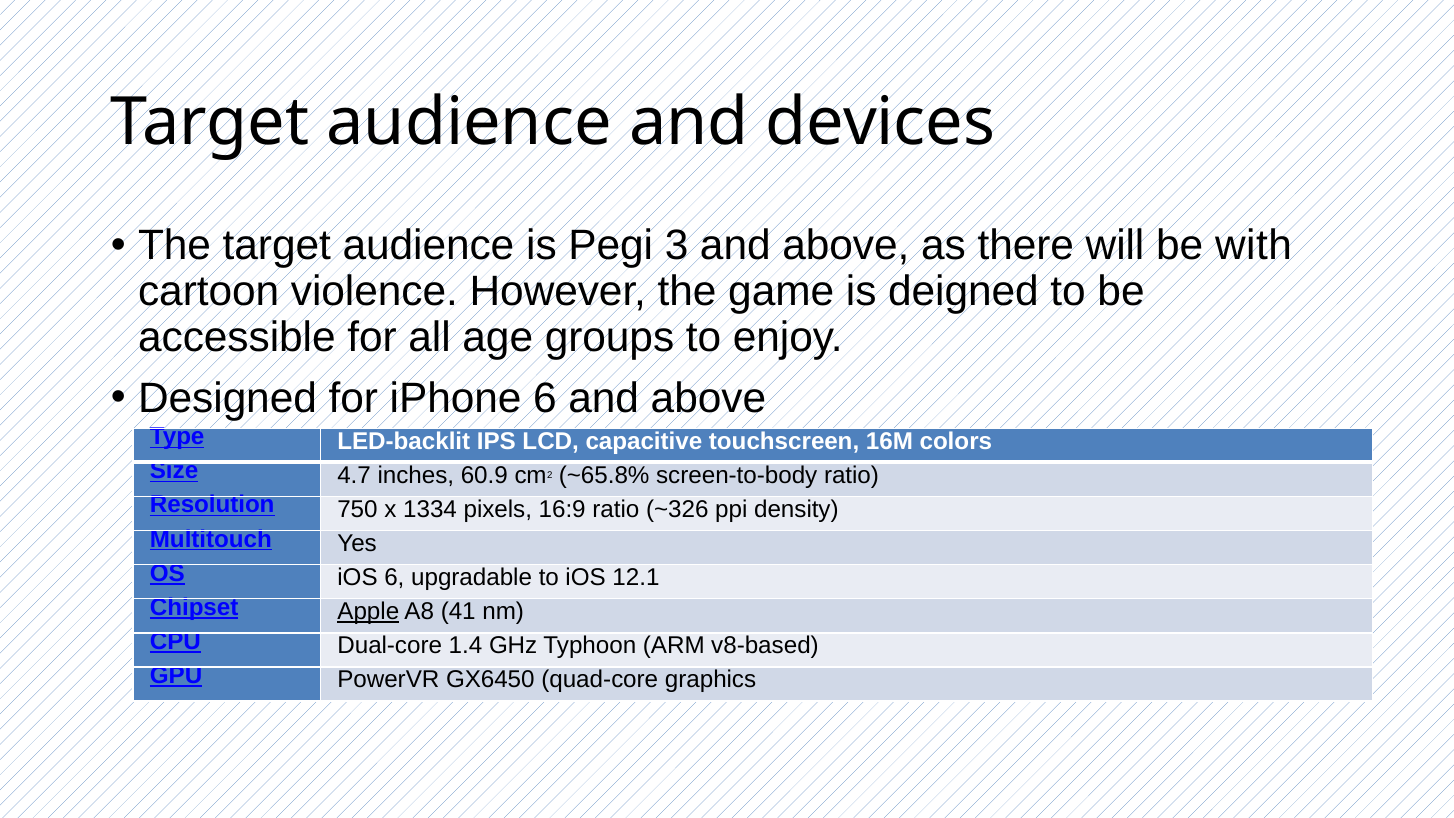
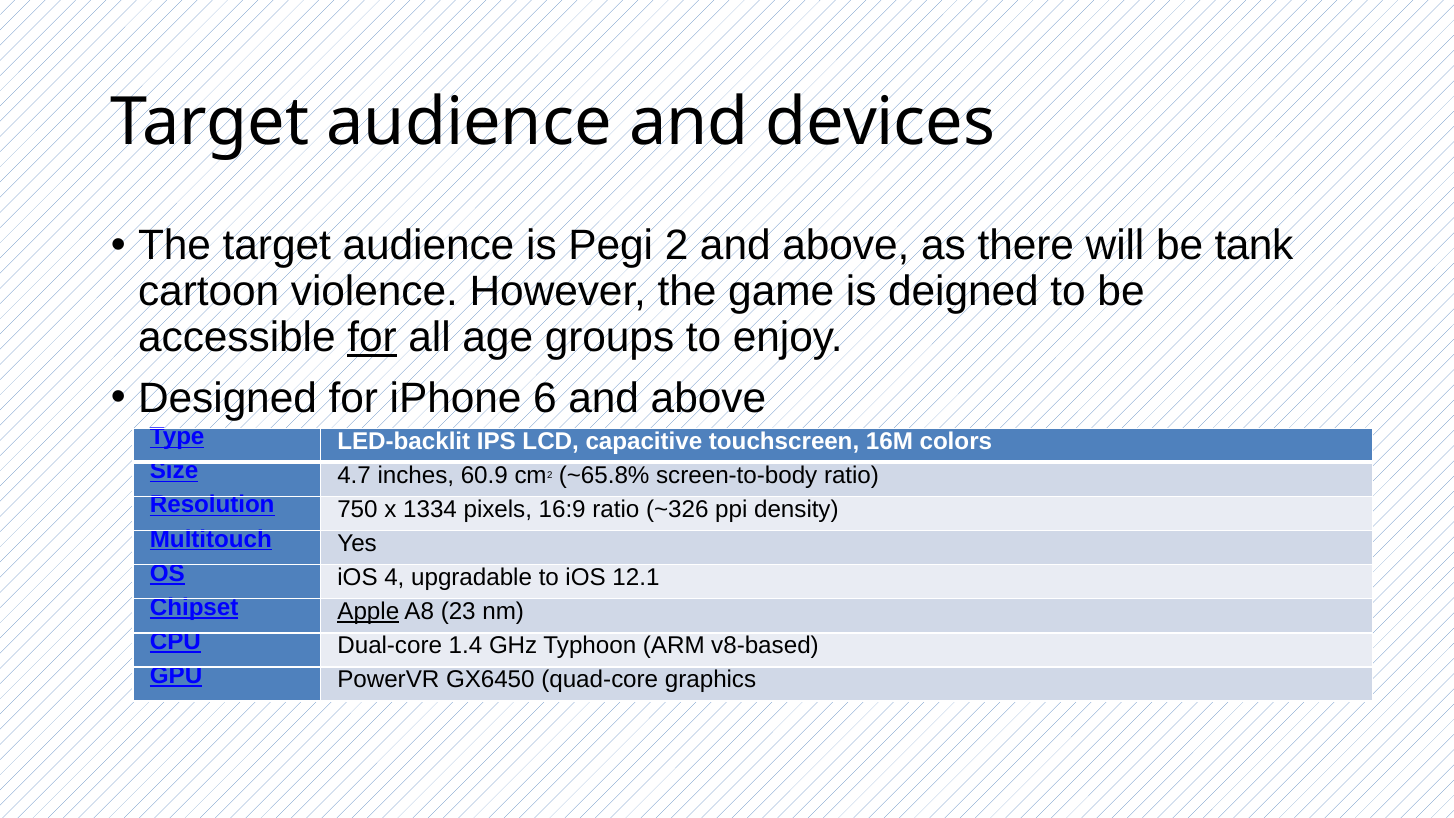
Pegi 3: 3 -> 2 (677, 246)
with: with -> tank (1254, 246)
for underline: none -> present (372, 337)
iOS 6: 6 -> 4 (394, 578)
41: 41 -> 23 (458, 612)
